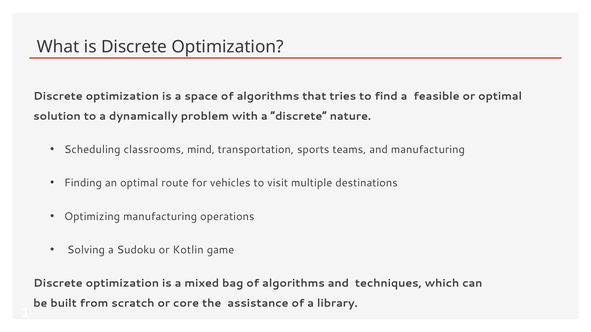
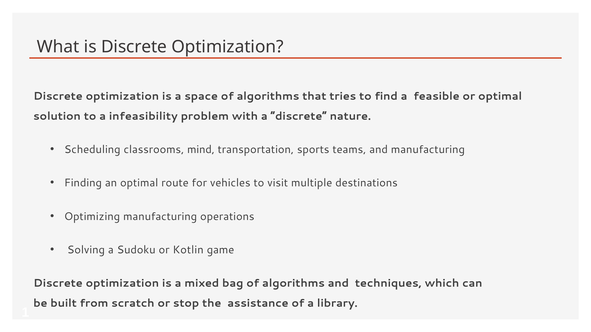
dynamically: dynamically -> infeasibility (143, 116)
core: core -> stop (186, 304)
